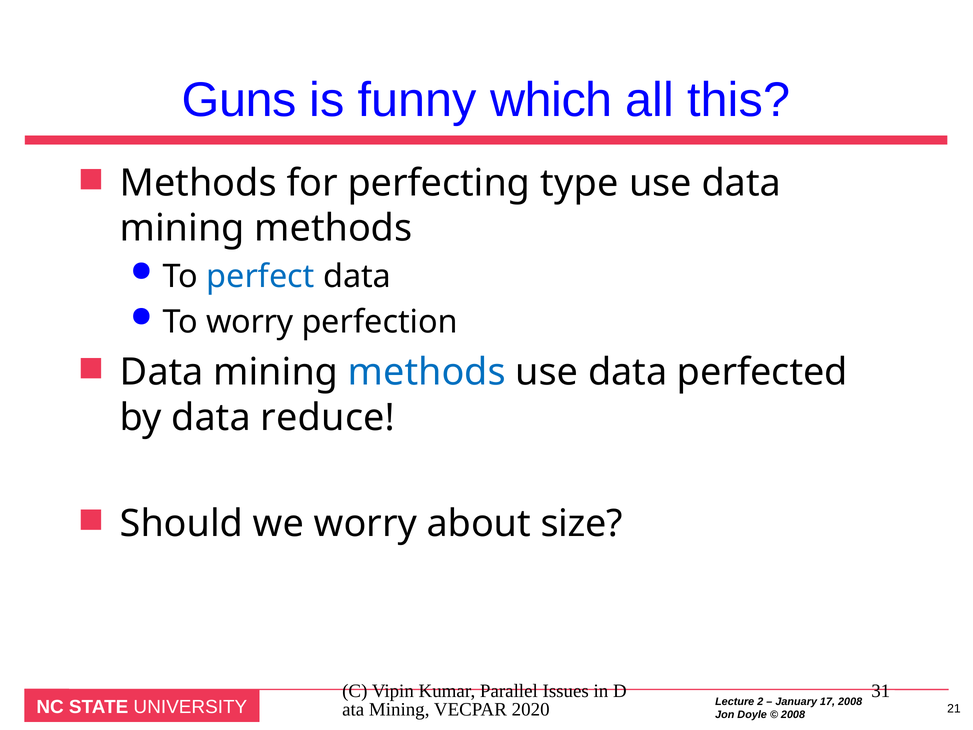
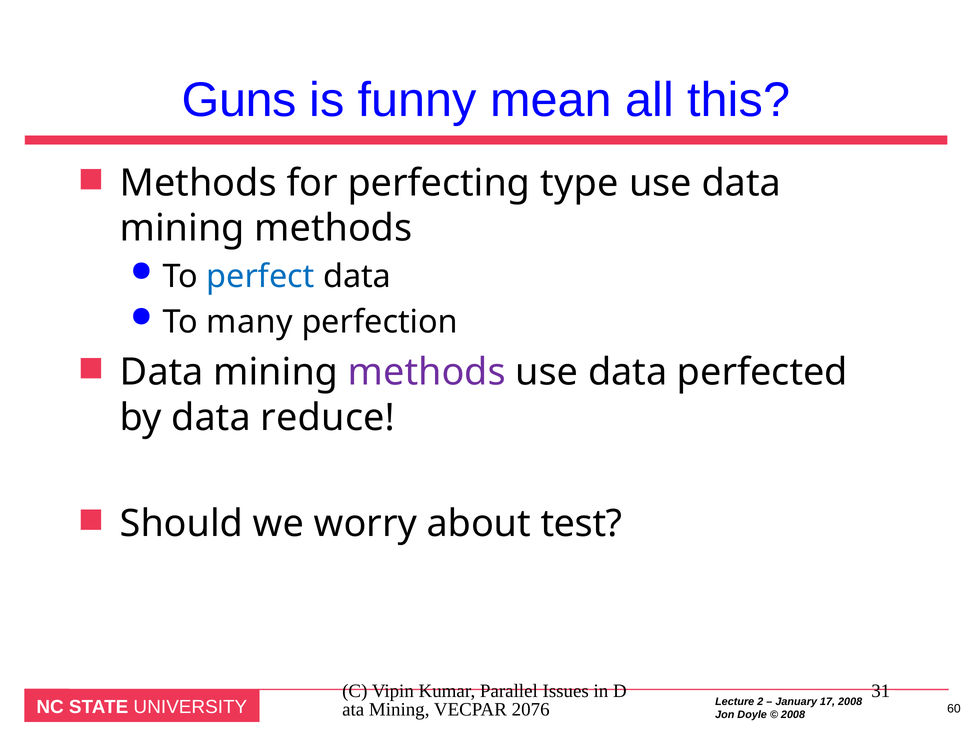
which: which -> mean (551, 100)
To worry: worry -> many (250, 322)
methods colour: blue -> purple (427, 372)
size: size -> test (582, 524)
2020: 2020 -> 2076 (531, 709)
21: 21 -> 60 (954, 708)
